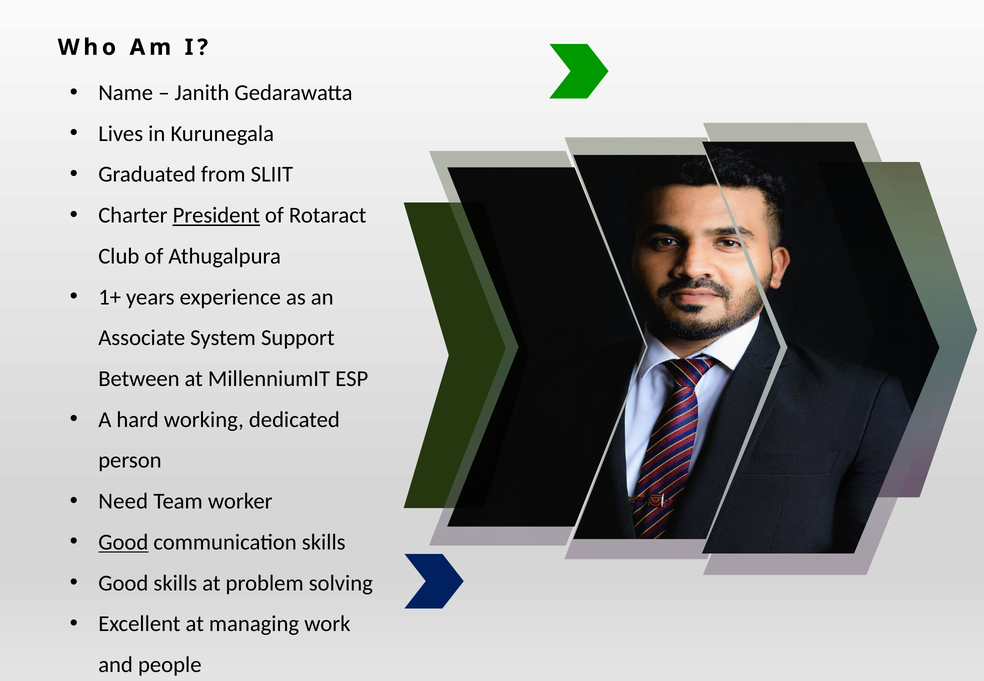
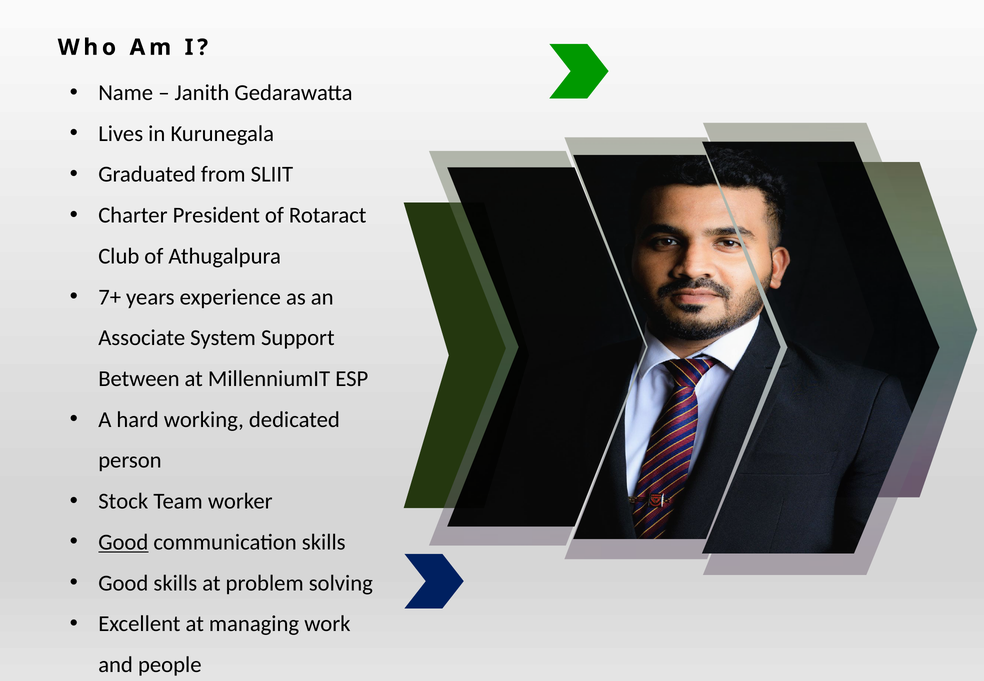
President underline: present -> none (216, 215)
1+: 1+ -> 7+ (110, 297)
Need: Need -> Stock (123, 502)
